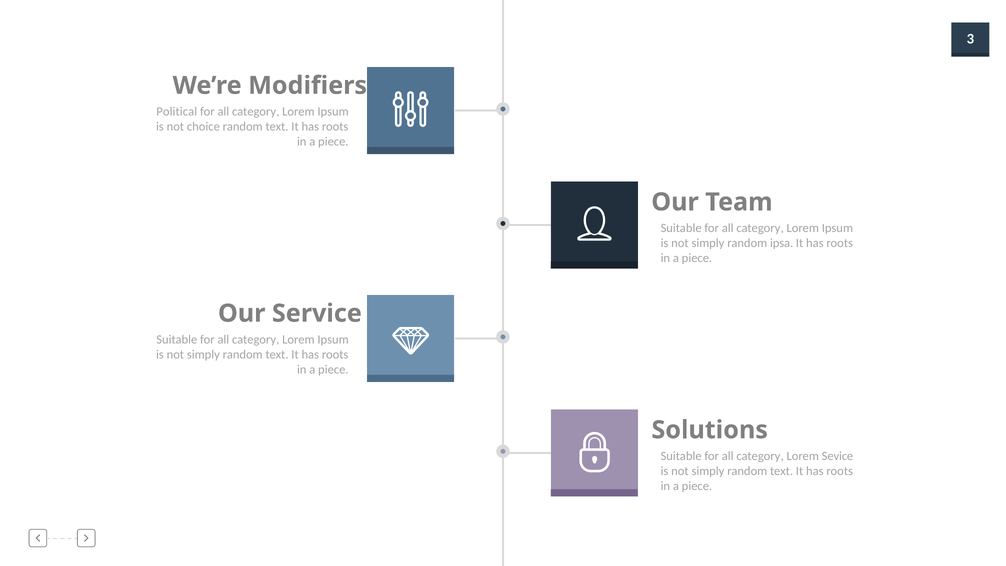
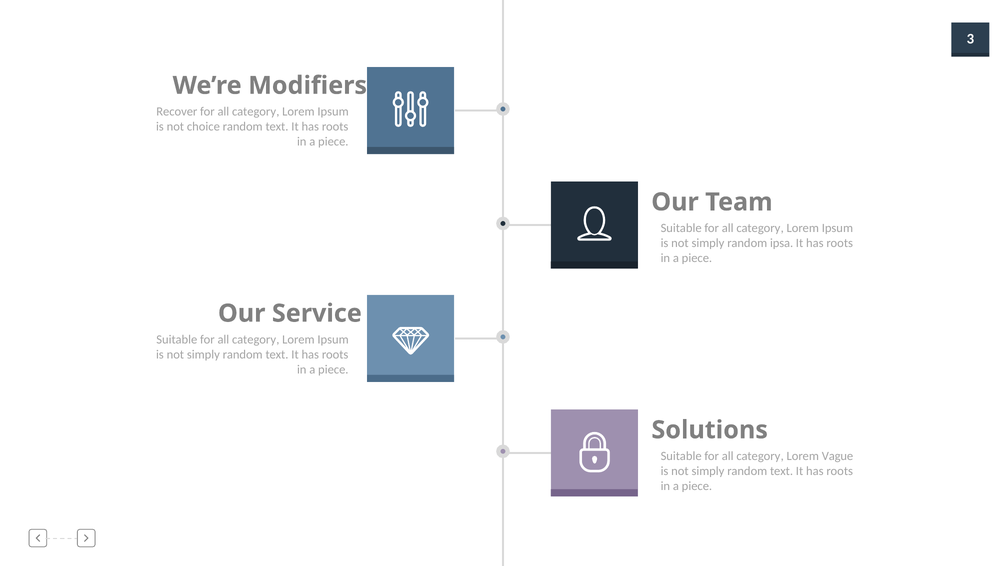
Political: Political -> Recover (177, 111)
Sevice: Sevice -> Vague (837, 456)
